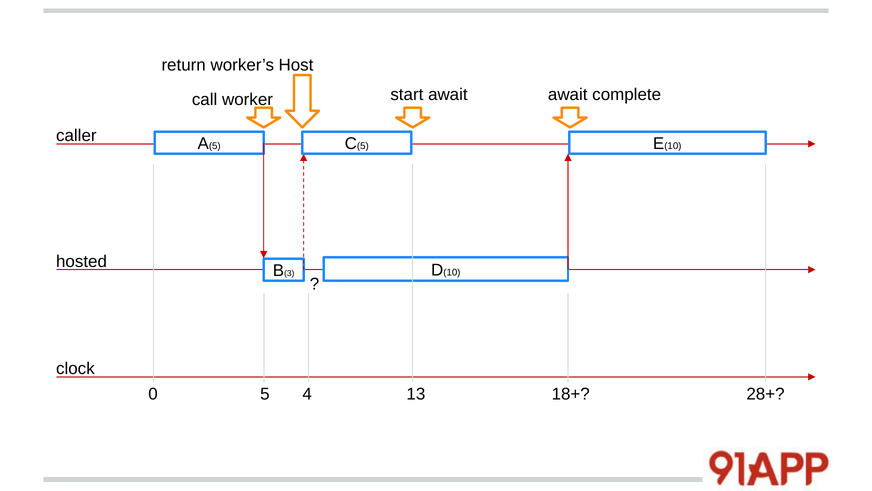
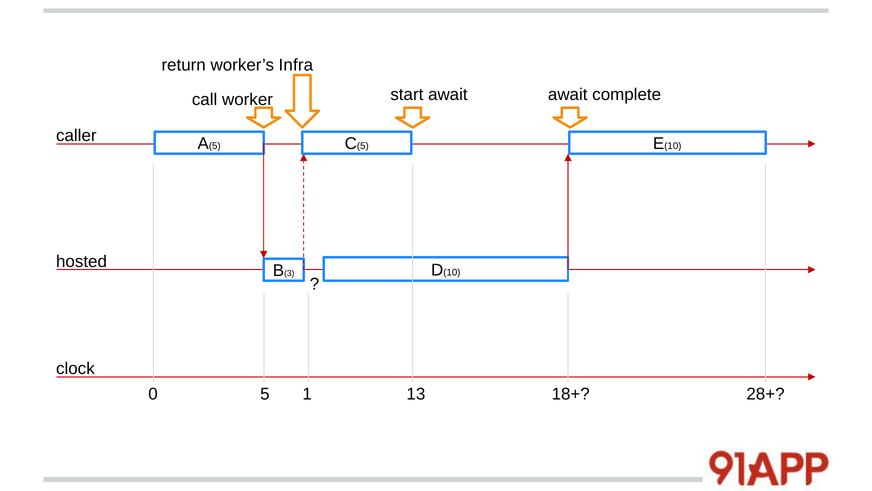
Host: Host -> Infra (296, 65)
4: 4 -> 1 (307, 394)
